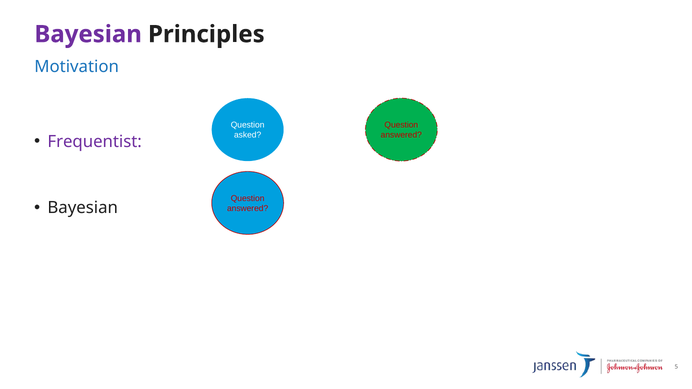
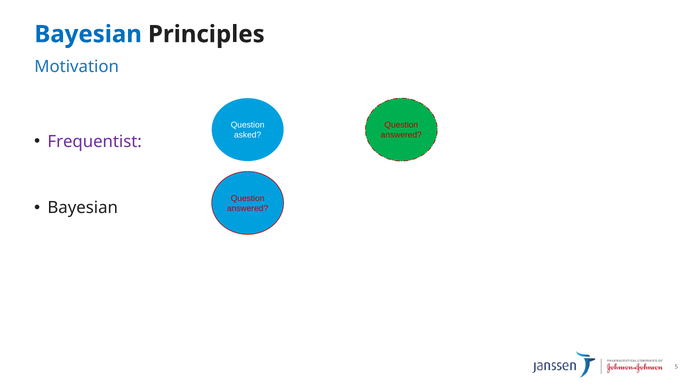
Bayesian colour: purple -> blue (88, 34)
